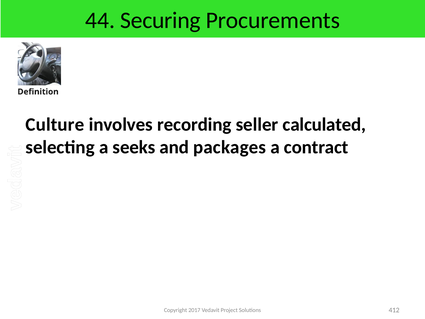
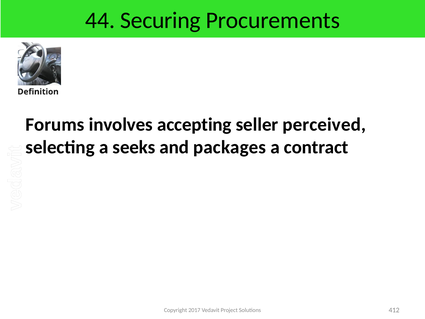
Culture: Culture -> Forums (55, 125)
recording: recording -> accepting (194, 125)
calculated: calculated -> perceived (324, 125)
